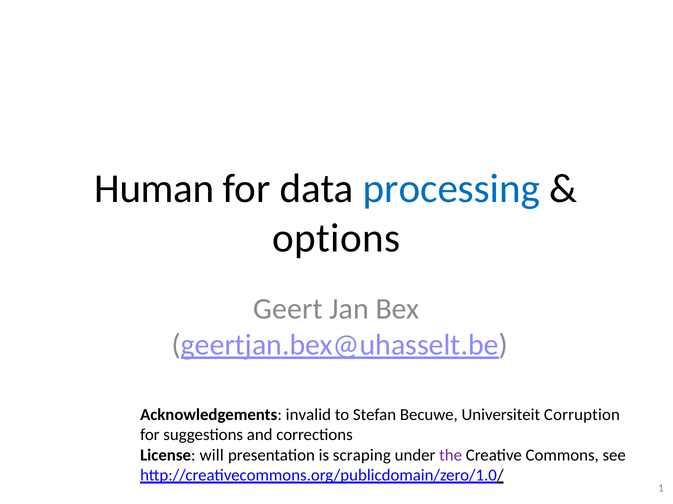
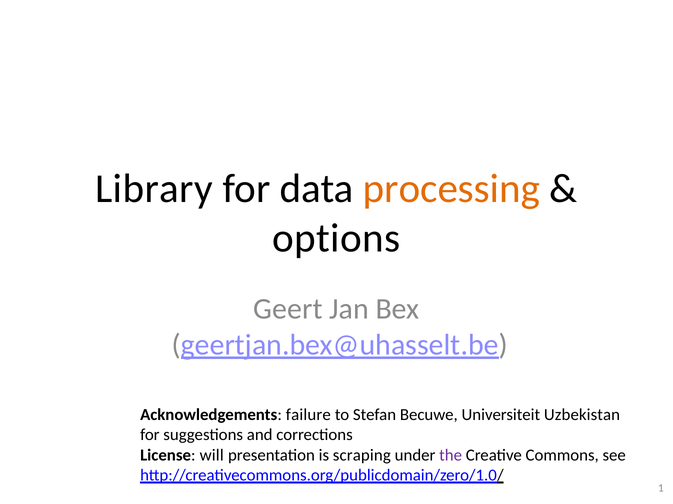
Human: Human -> Library (154, 189)
processing colour: blue -> orange (452, 189)
invalid: invalid -> failure (308, 415)
Corruption: Corruption -> Uzbekistan (582, 415)
